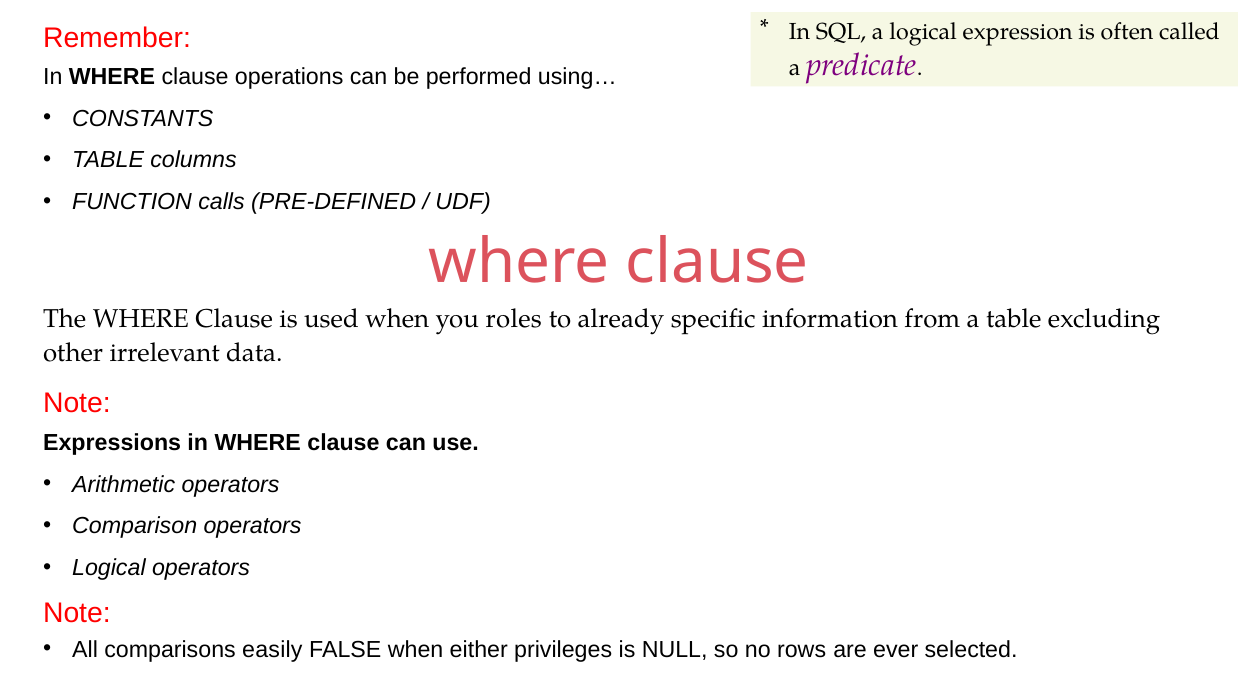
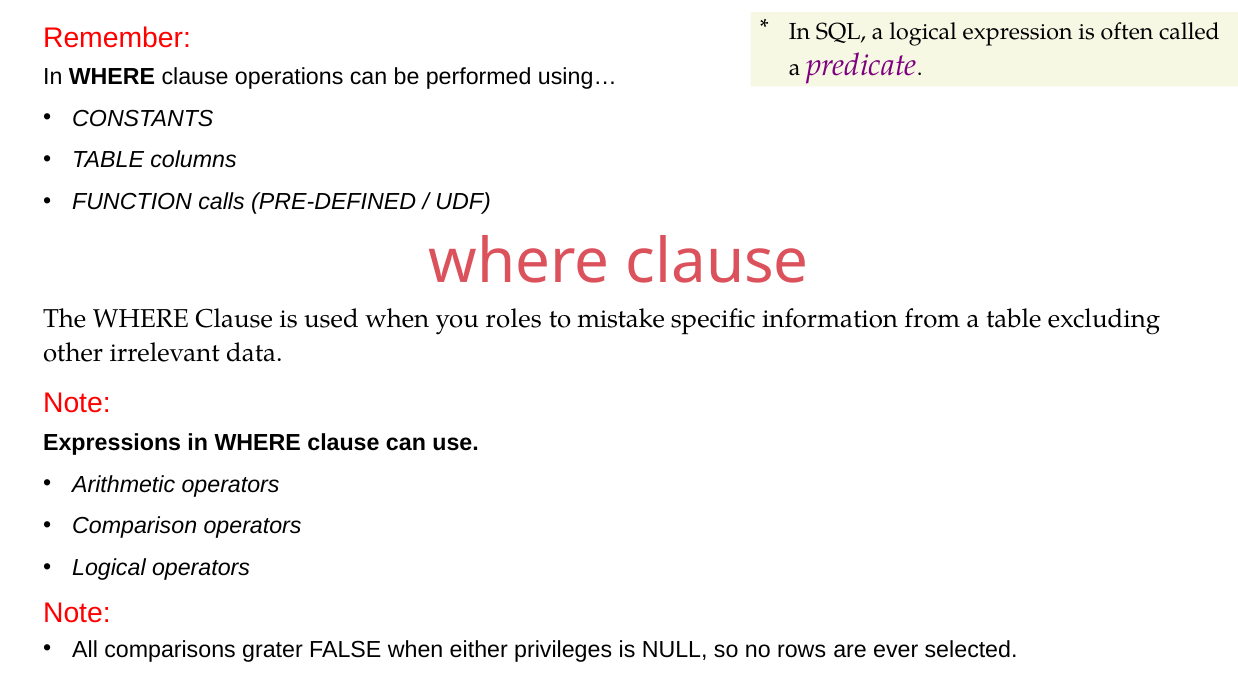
already: already -> mistake (621, 320)
easily: easily -> grater (273, 650)
